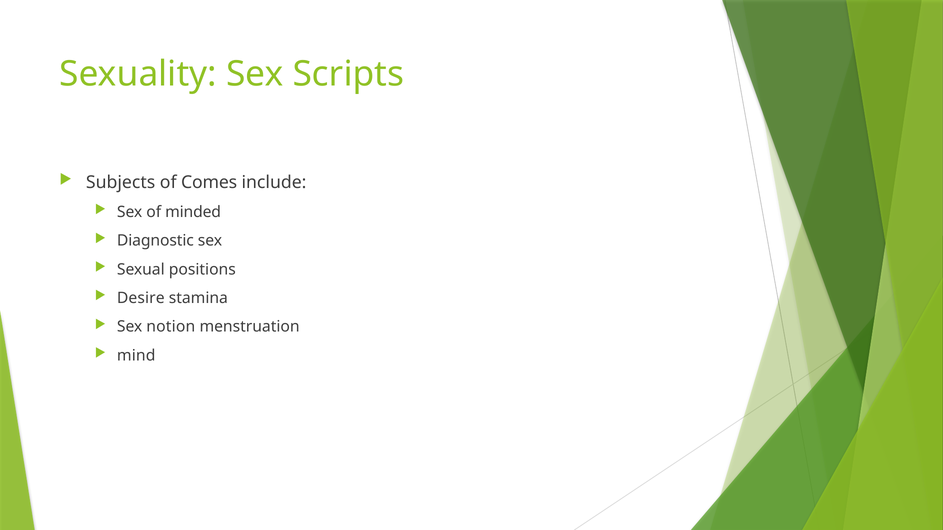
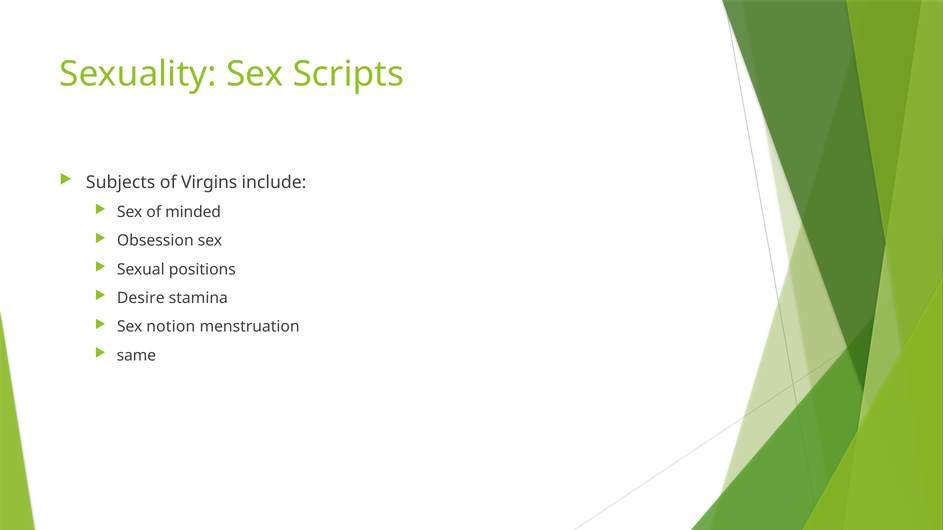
Comes: Comes -> Virgins (209, 183)
Diagnostic: Diagnostic -> Obsession (155, 241)
mind: mind -> same (136, 356)
